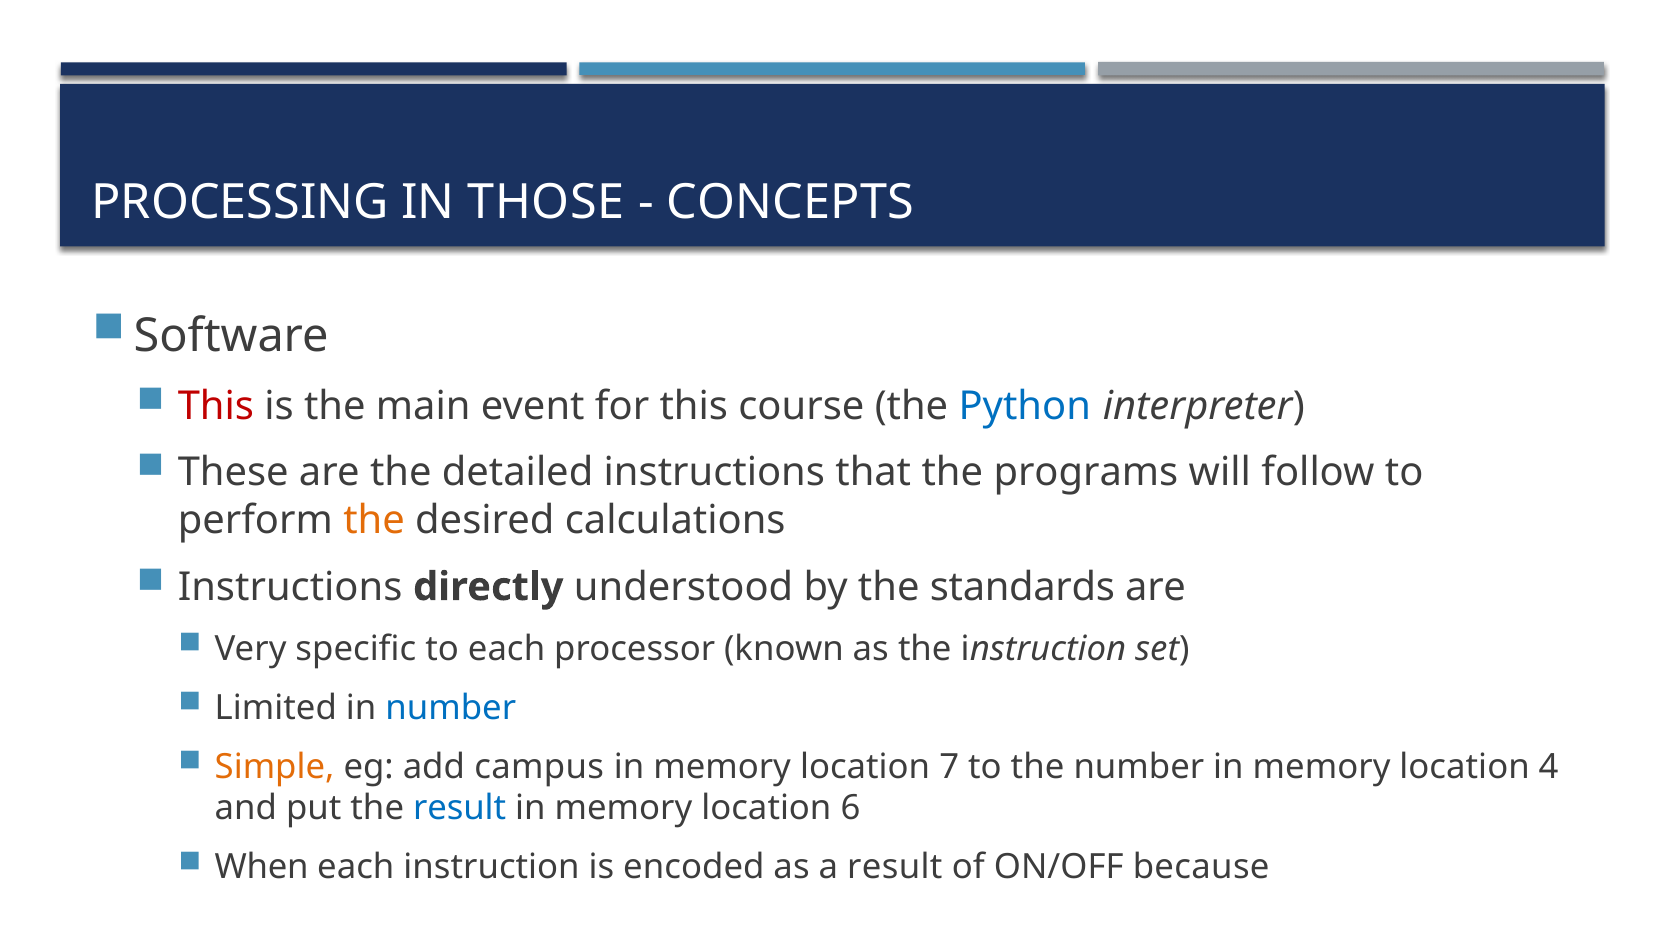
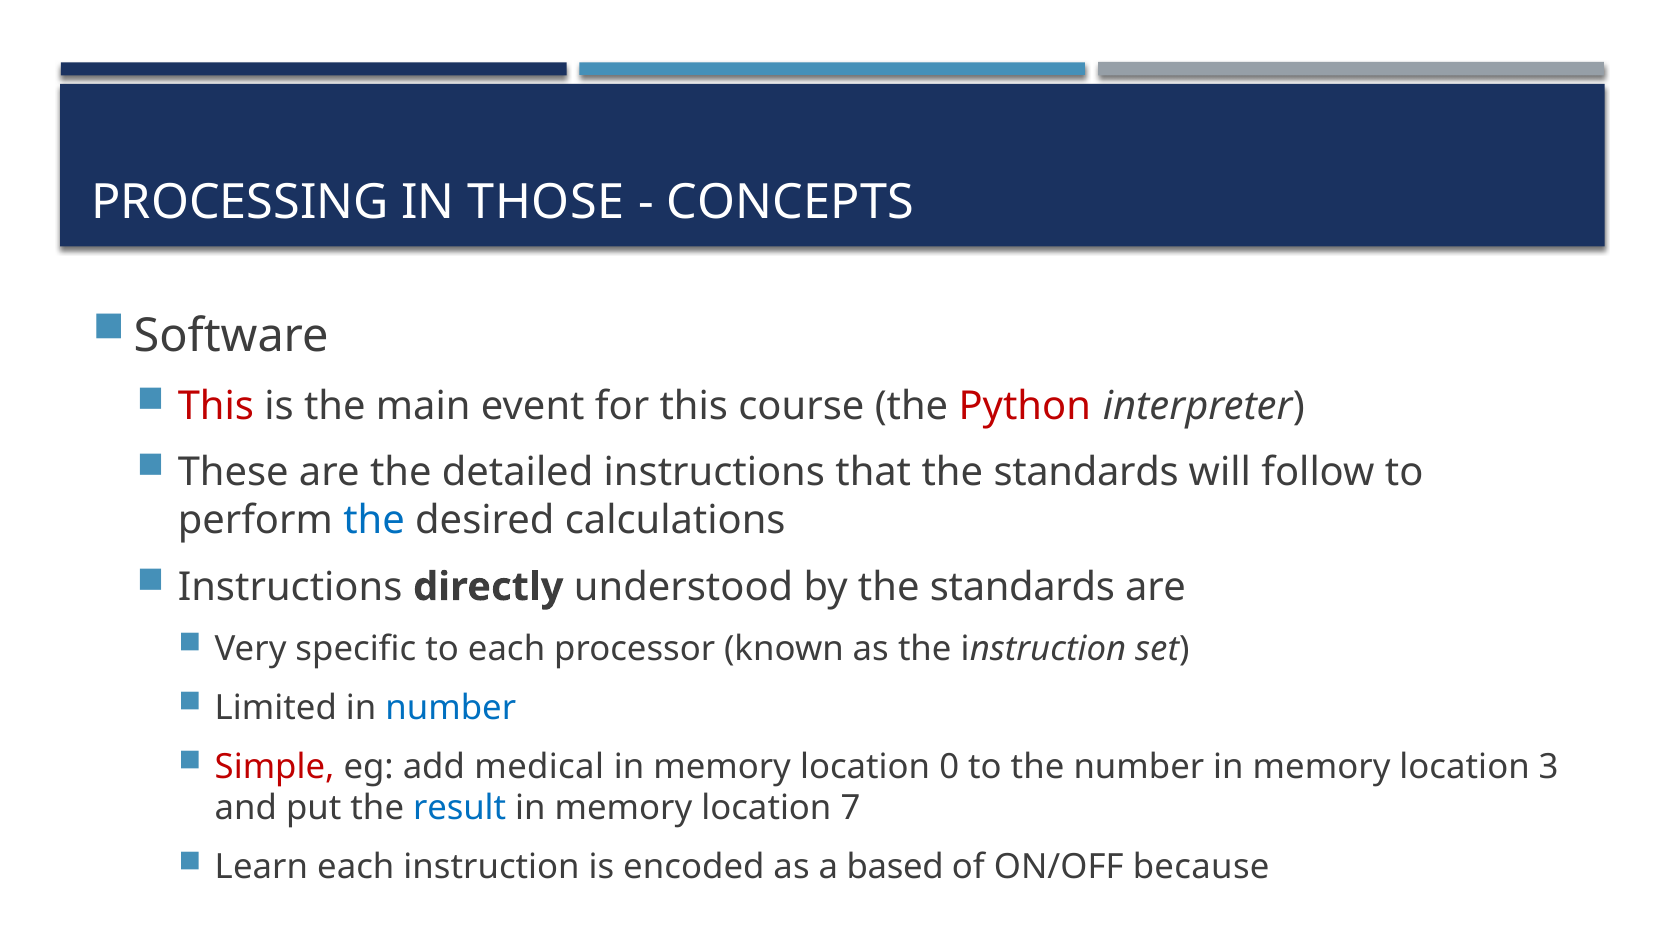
Python colour: blue -> red (1025, 406)
that the programs: programs -> standards (1086, 472)
the colour: orange -> blue (374, 520)
Simple colour: orange -> red (275, 766)
campus: campus -> medical (539, 766)
7: 7 -> 0 (949, 766)
4: 4 -> 3 (1549, 766)
6: 6 -> 7 (851, 808)
When: When -> Learn (261, 867)
a result: result -> based (895, 867)
